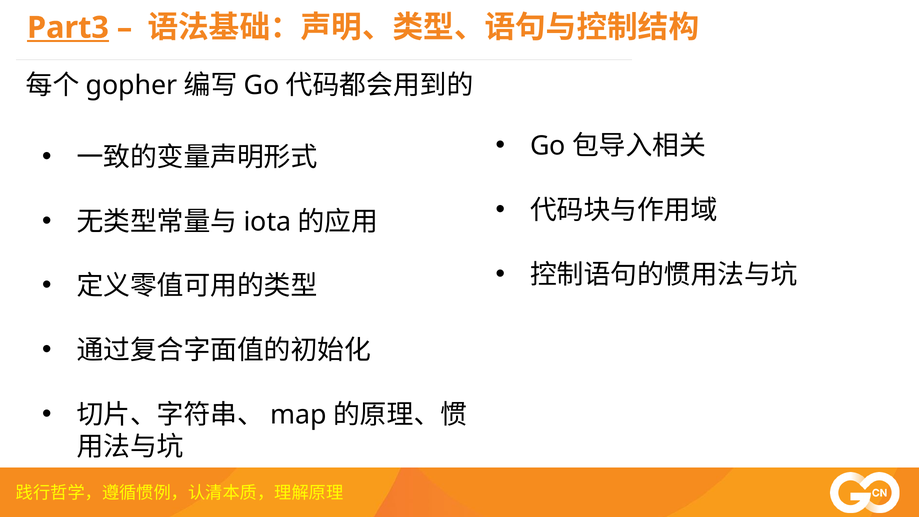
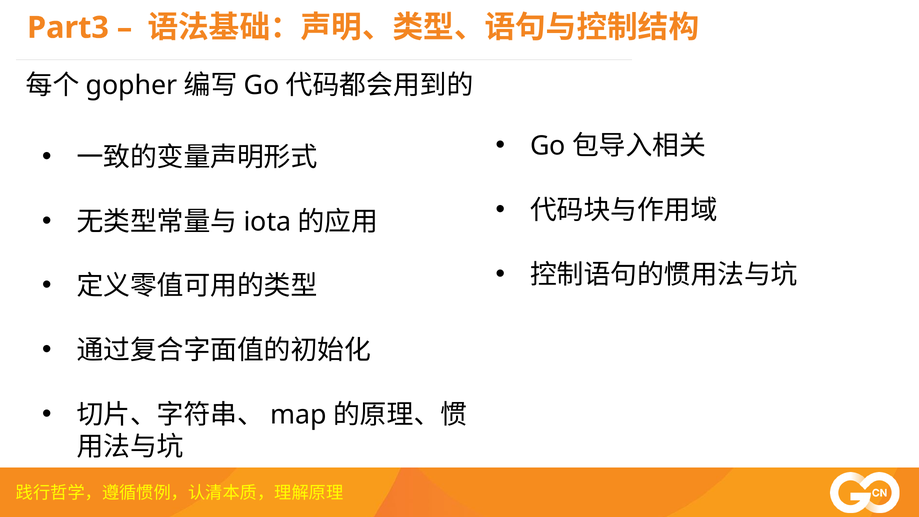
Part3 underline: present -> none (68, 28)
